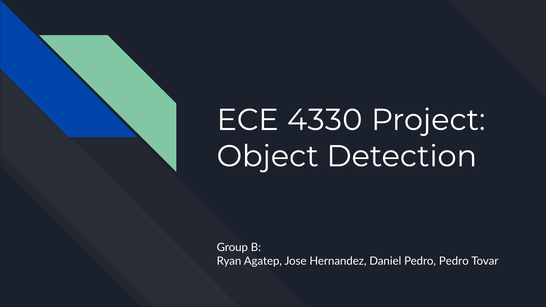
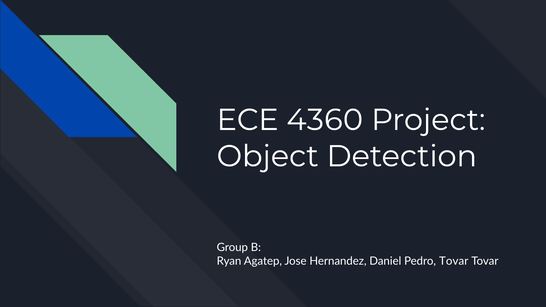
4330: 4330 -> 4360 (325, 120)
Pedro Pedro: Pedro -> Tovar (454, 261)
